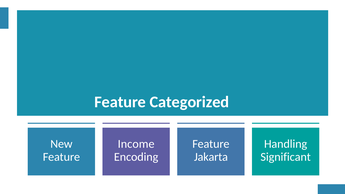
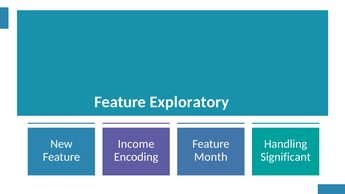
Categorized: Categorized -> Exploratory (189, 102)
Jakarta: Jakarta -> Month (211, 157)
